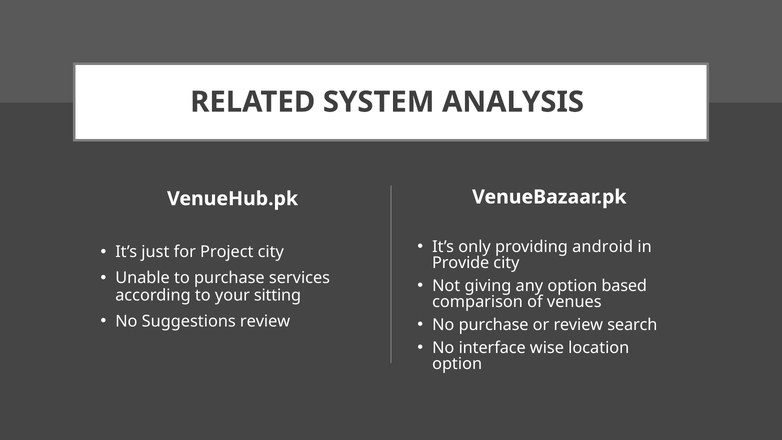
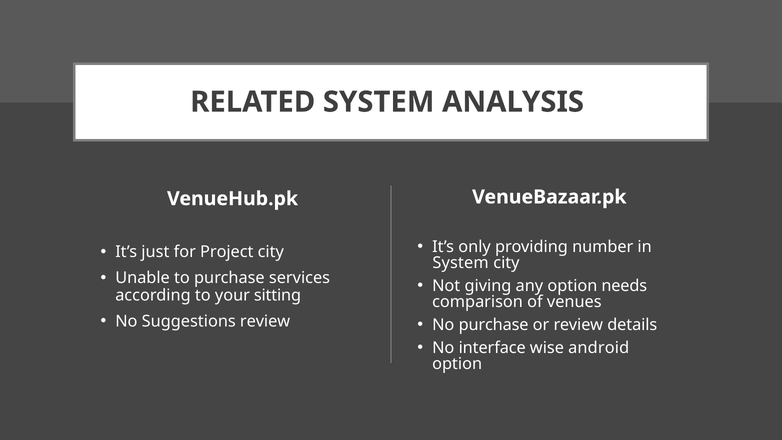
android: android -> number (603, 247)
Provide: Provide -> System (461, 263)
based: based -> needs (624, 286)
search: search -> details (632, 325)
location: location -> android (599, 348)
